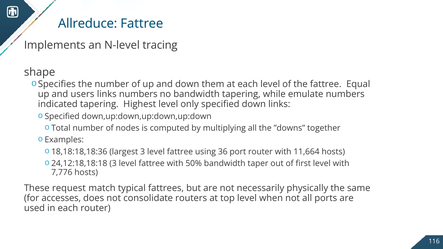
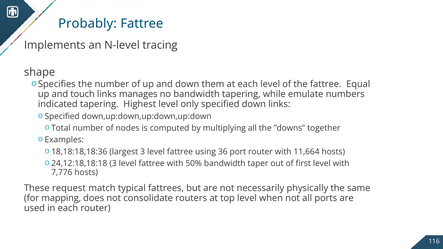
Allreduce: Allreduce -> Probably (88, 23)
users: users -> touch (83, 94)
links numbers: numbers -> manages (138, 94)
accesses: accesses -> mapping (61, 198)
